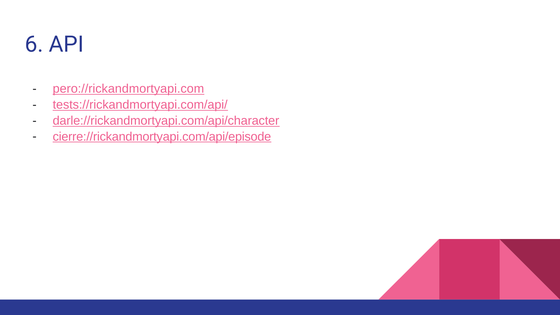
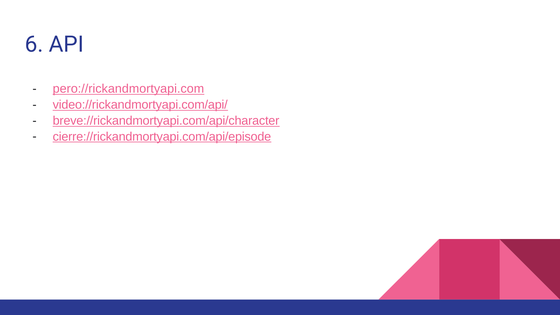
tests://rickandmortyapi.com/api/: tests://rickandmortyapi.com/api/ -> video://rickandmortyapi.com/api/ (140, 105)
darle://rickandmortyapi.com/api/character: darle://rickandmortyapi.com/api/character -> breve://rickandmortyapi.com/api/character (166, 121)
